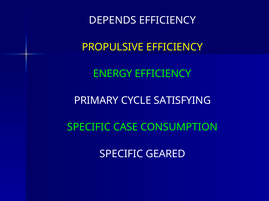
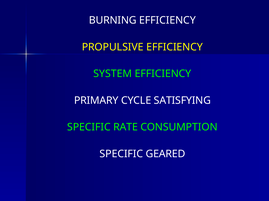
DEPENDS: DEPENDS -> BURNING (113, 20)
ENERGY: ENERGY -> SYSTEM (113, 74)
CASE: CASE -> RATE (126, 128)
